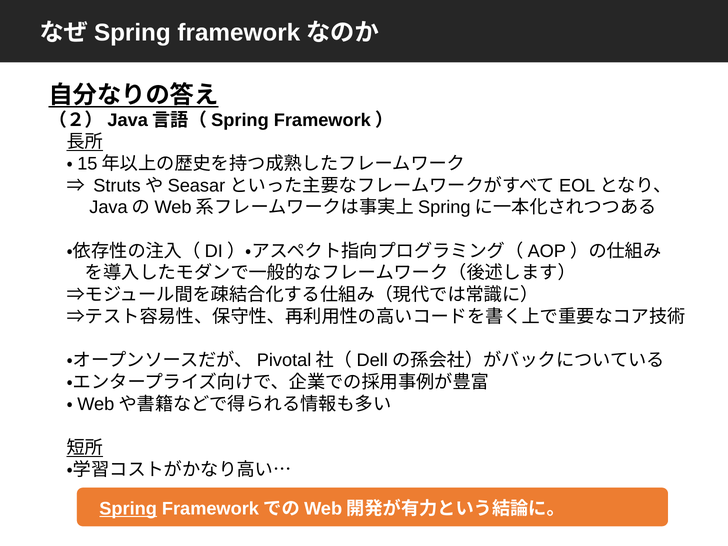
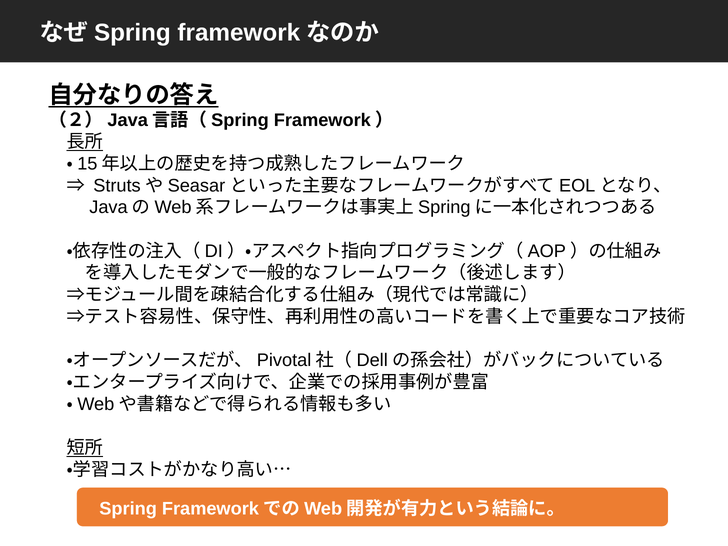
Spring underline: present -> none (128, 508)
